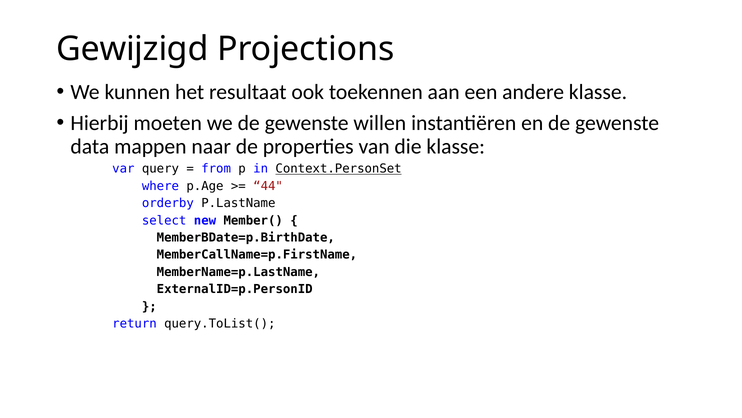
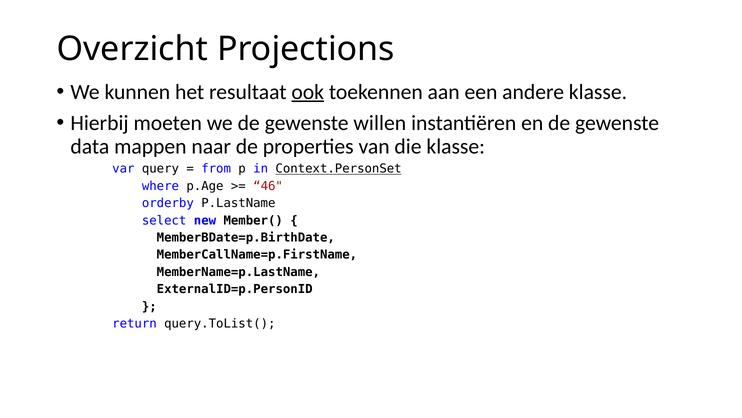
Gewijzigd: Gewijzigd -> Overzicht (132, 49)
ook underline: none -> present (308, 92)
44: 44 -> 46 (268, 186)
